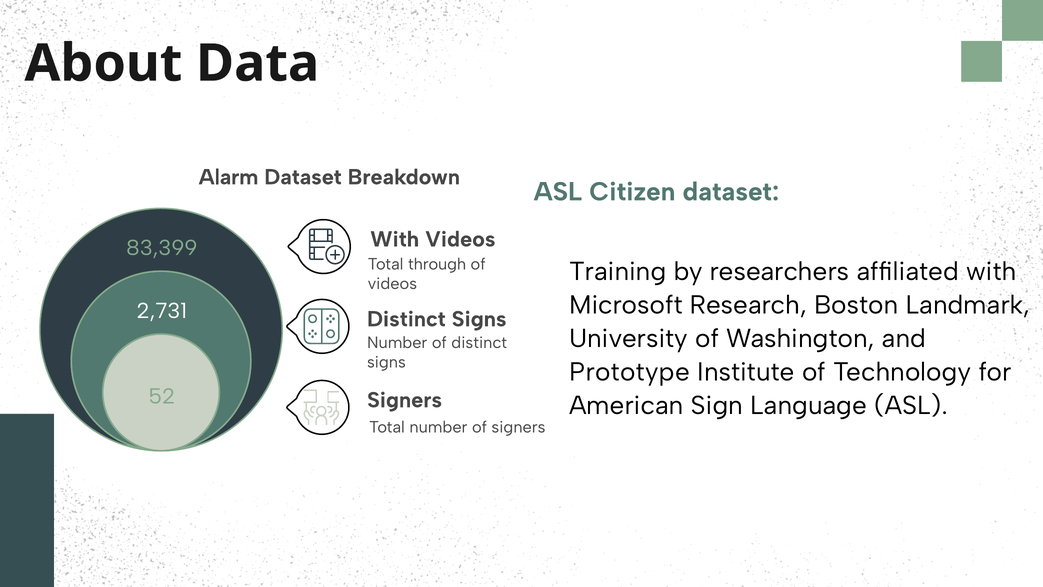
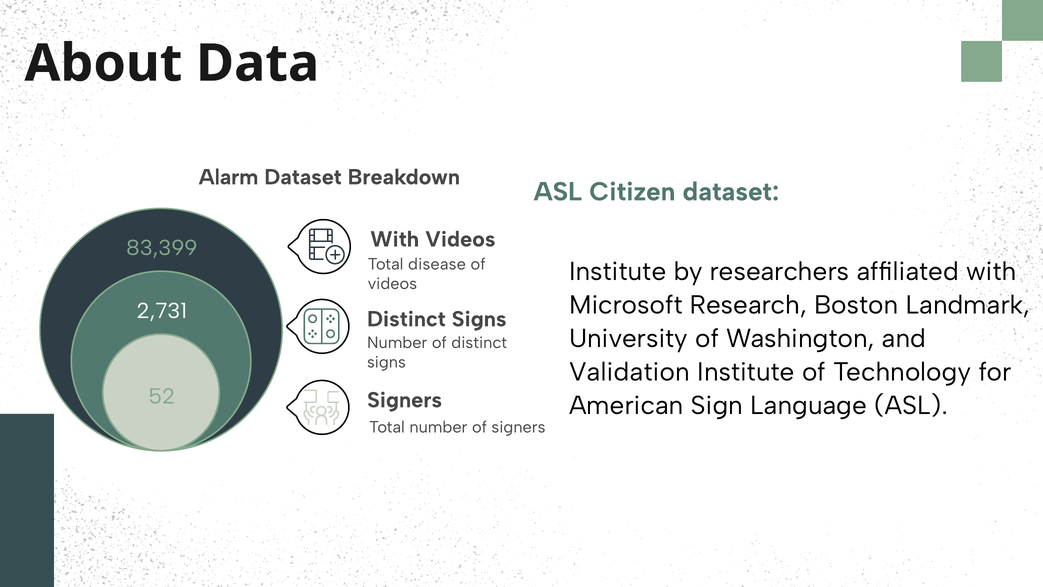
through: through -> disease (437, 264)
Training: Training -> Institute (618, 272)
Prototype: Prototype -> Validation (630, 372)
